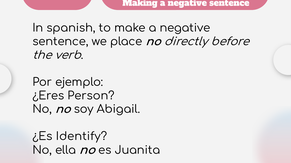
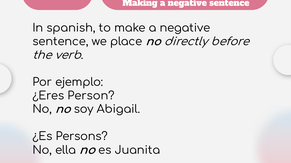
Identify: Identify -> Persons (82, 137)
